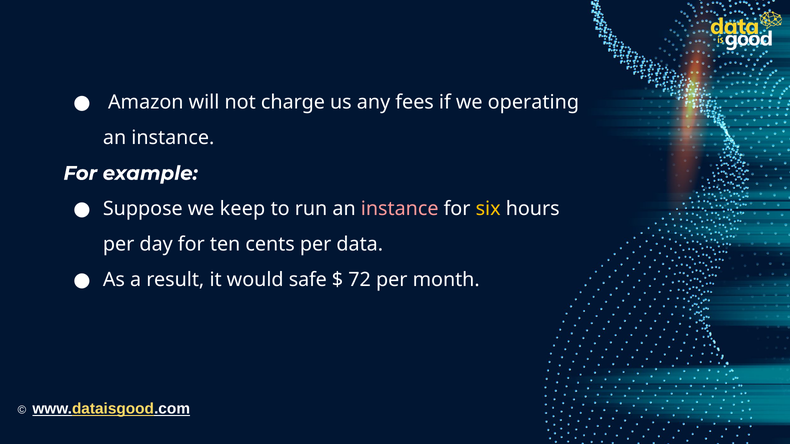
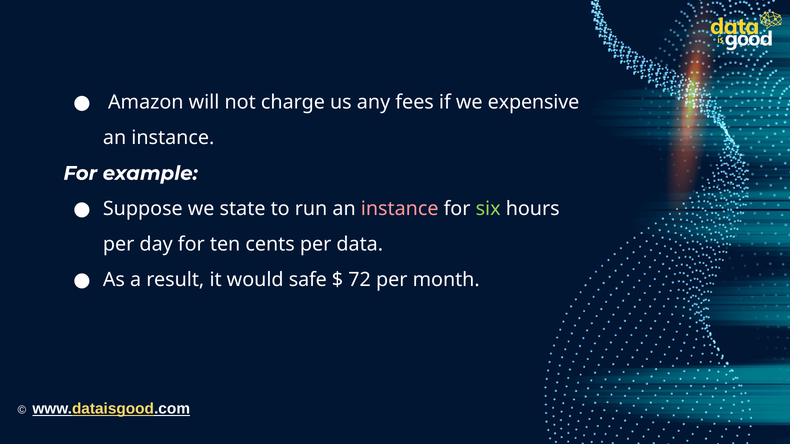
operating: operating -> expensive (534, 102)
keep: keep -> state (243, 209)
six colour: yellow -> light green (488, 209)
